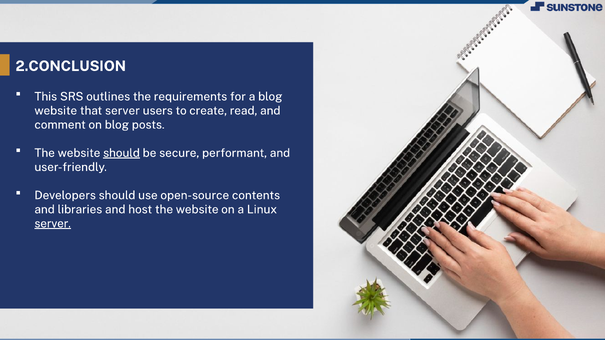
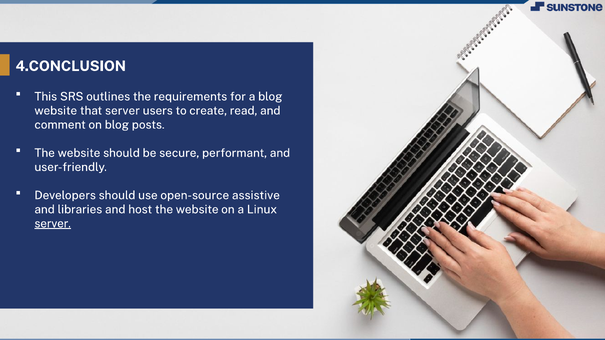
2.CONCLUSION: 2.CONCLUSION -> 4.CONCLUSION (71, 66)
should underline: present -> none (121, 153)
contents: contents -> assistive (256, 196)
